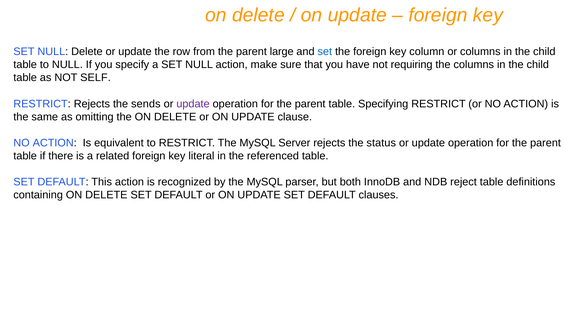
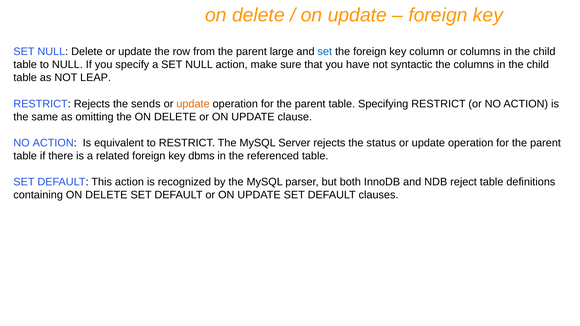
requiring: requiring -> syntactic (412, 65)
SELF: SELF -> LEAP (96, 78)
update colour: purple -> orange (193, 104)
literal: literal -> dbms (201, 156)
